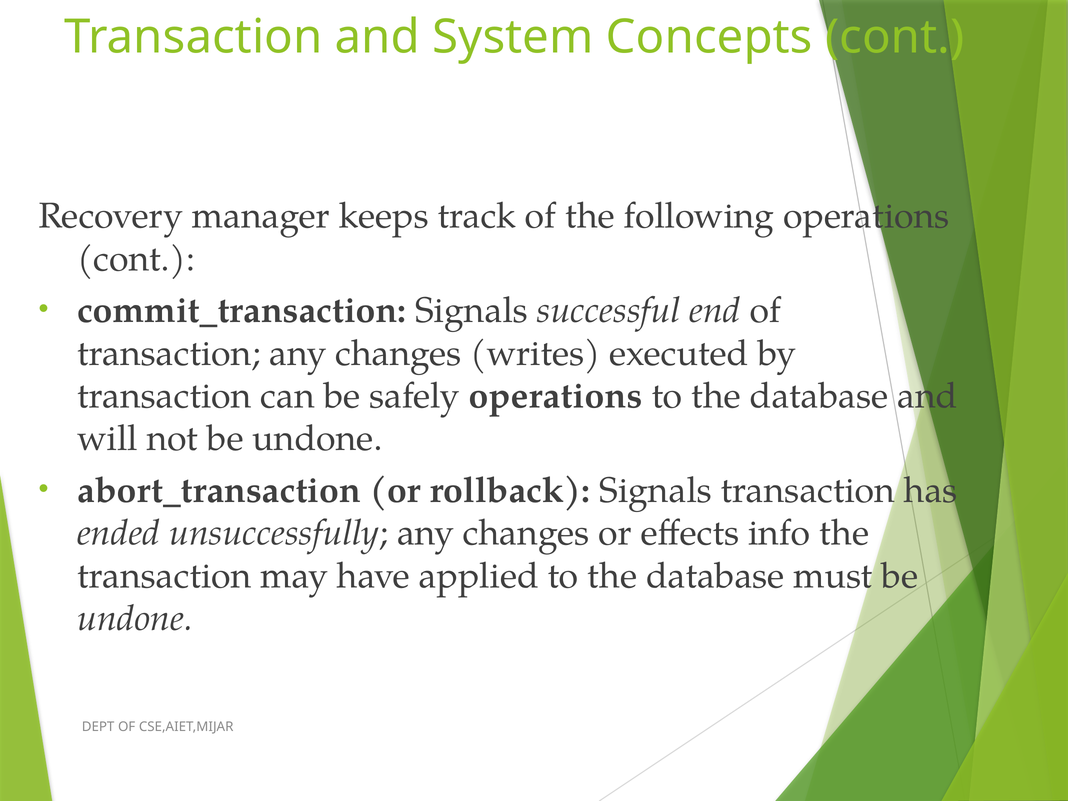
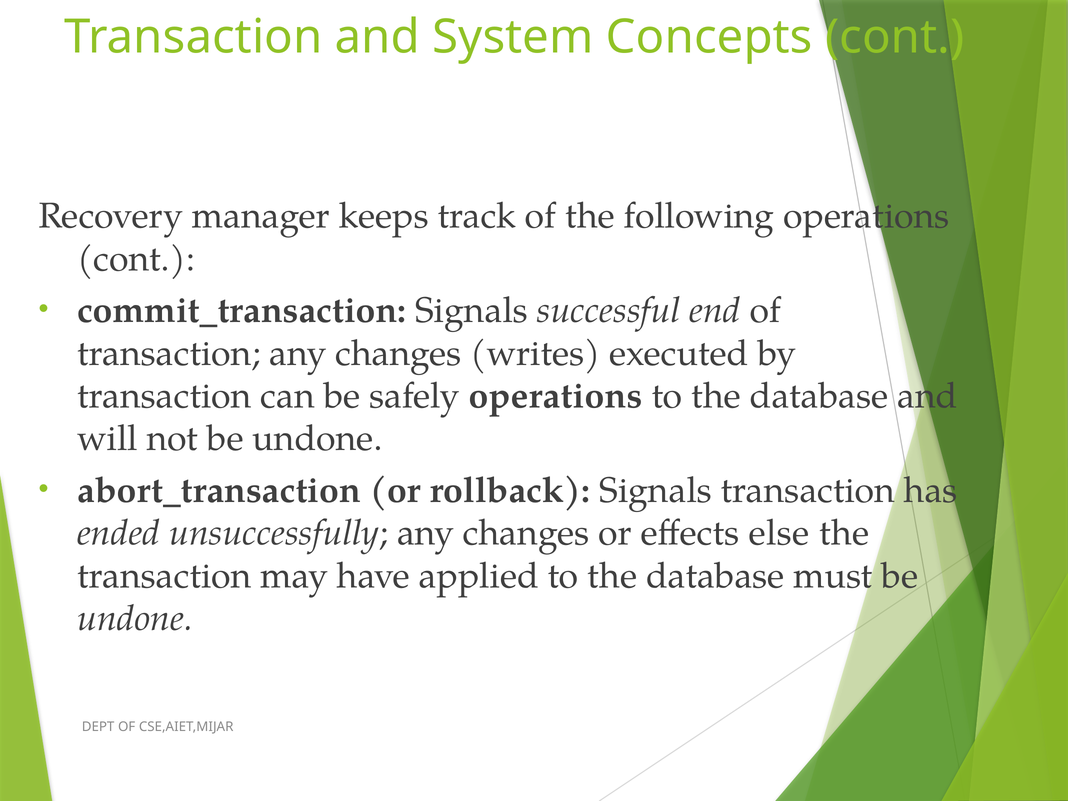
info: info -> else (779, 533)
